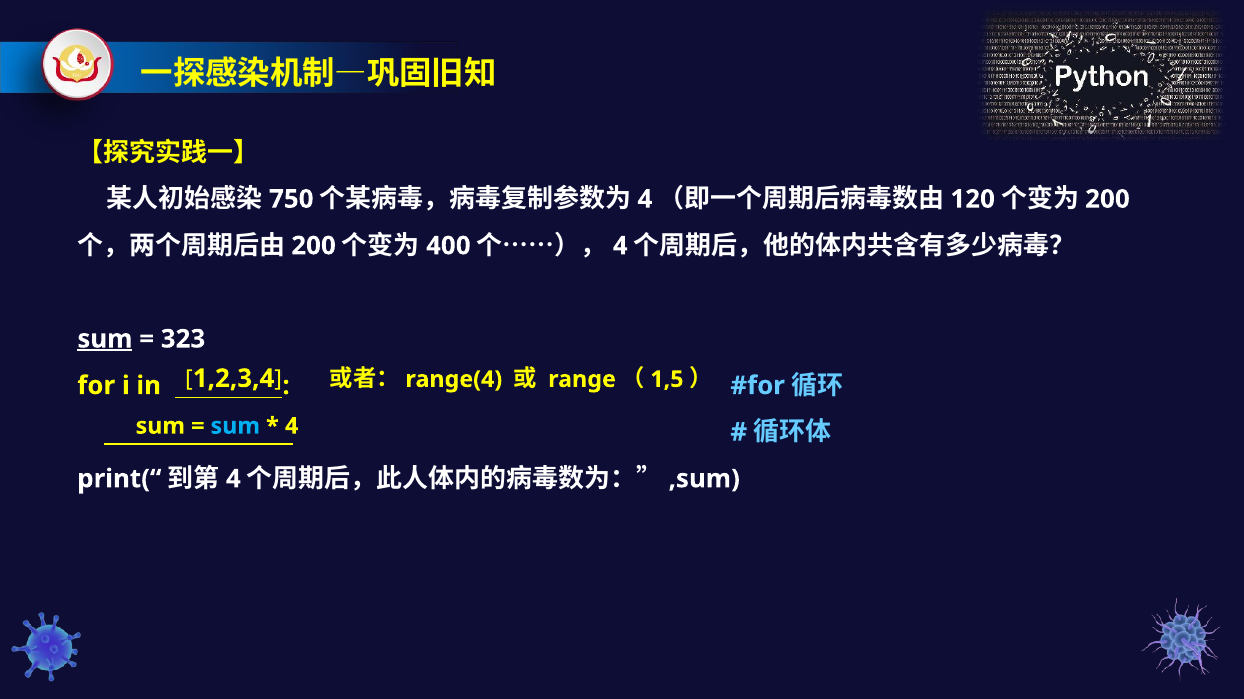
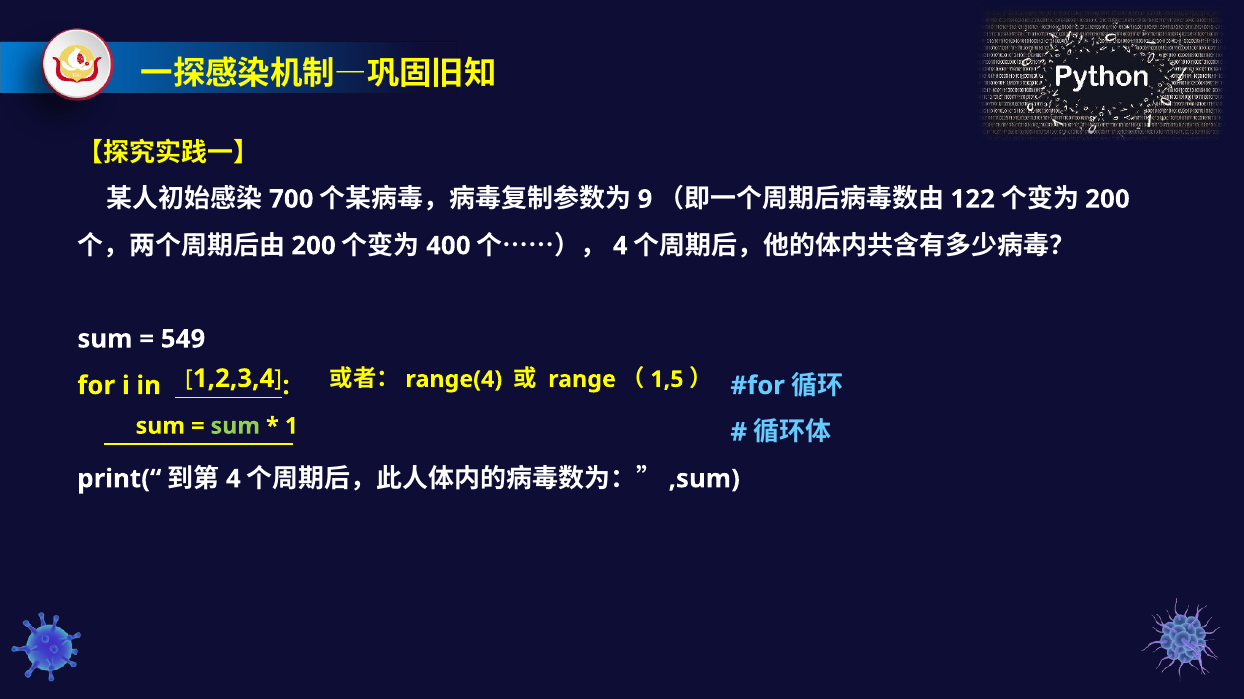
750: 750 -> 700 (291, 199)
4: 4 -> 9 (645, 199)
120: 120 -> 122 (973, 199)
sum underline: present -> none (105, 339)
323: 323 -> 549 (183, 339)
sum colour: light blue -> light green (235, 426)
4: 4 -> 1 (292, 426)
